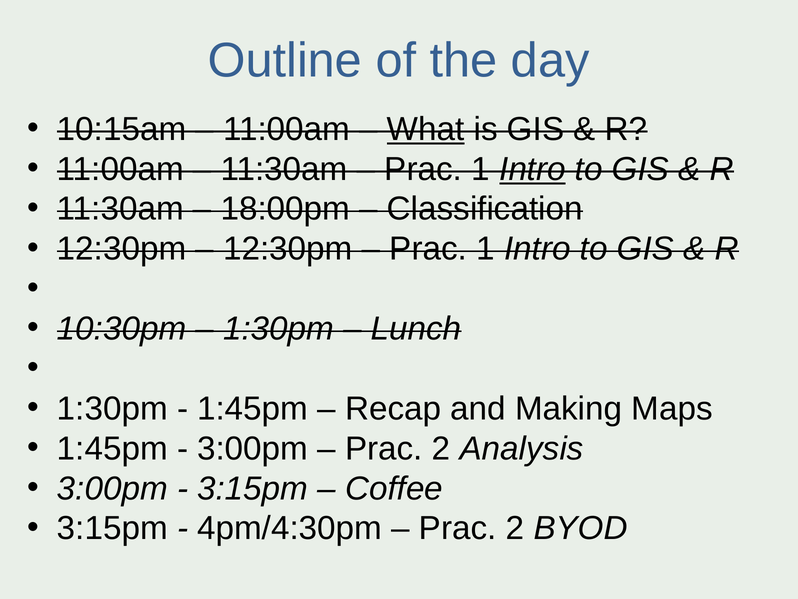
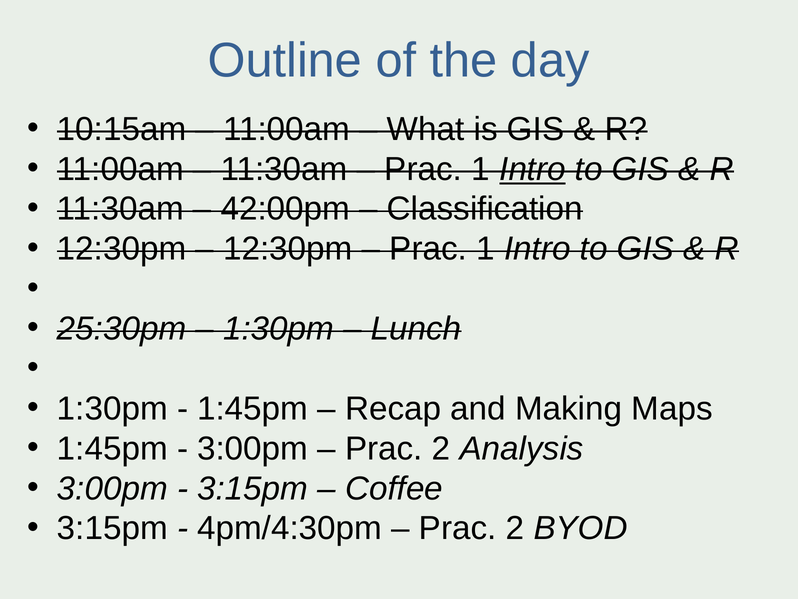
What underline: present -> none (426, 129)
18:00pm: 18:00pm -> 42:00pm (285, 209)
10:30pm: 10:30pm -> 25:30pm (122, 329)
